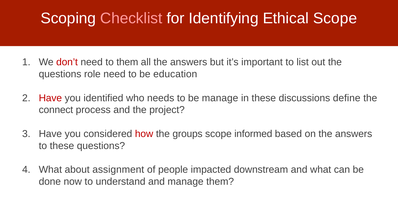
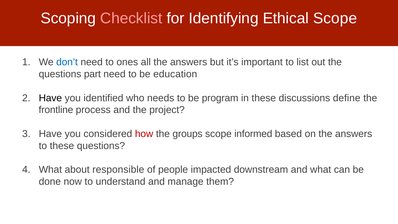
don’t colour: red -> blue (67, 62)
to them: them -> ones (127, 62)
role: role -> part (92, 74)
Have colour: red -> black (50, 98)
be manage: manage -> program (220, 98)
connect: connect -> frontline (56, 110)
assignment: assignment -> responsible (118, 170)
